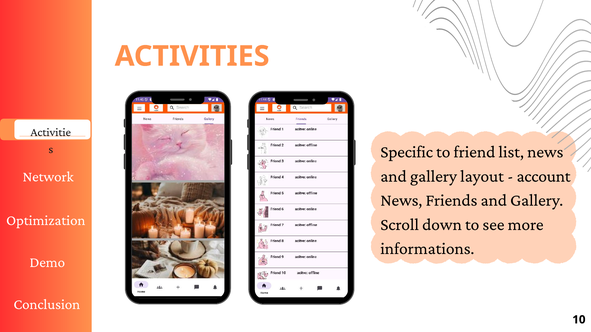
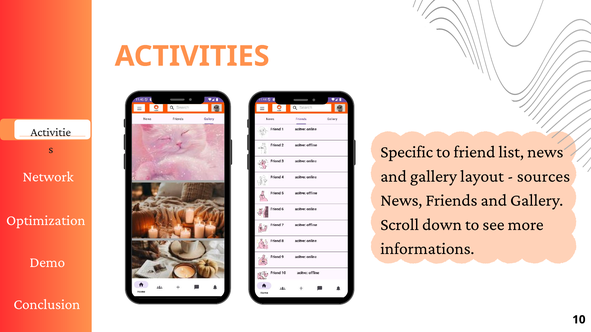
account: account -> sources (543, 176)
